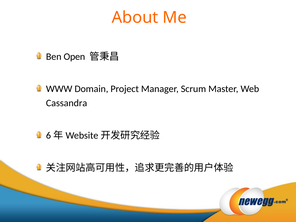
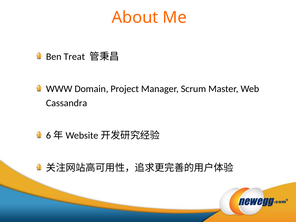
Open: Open -> Treat (74, 57)
